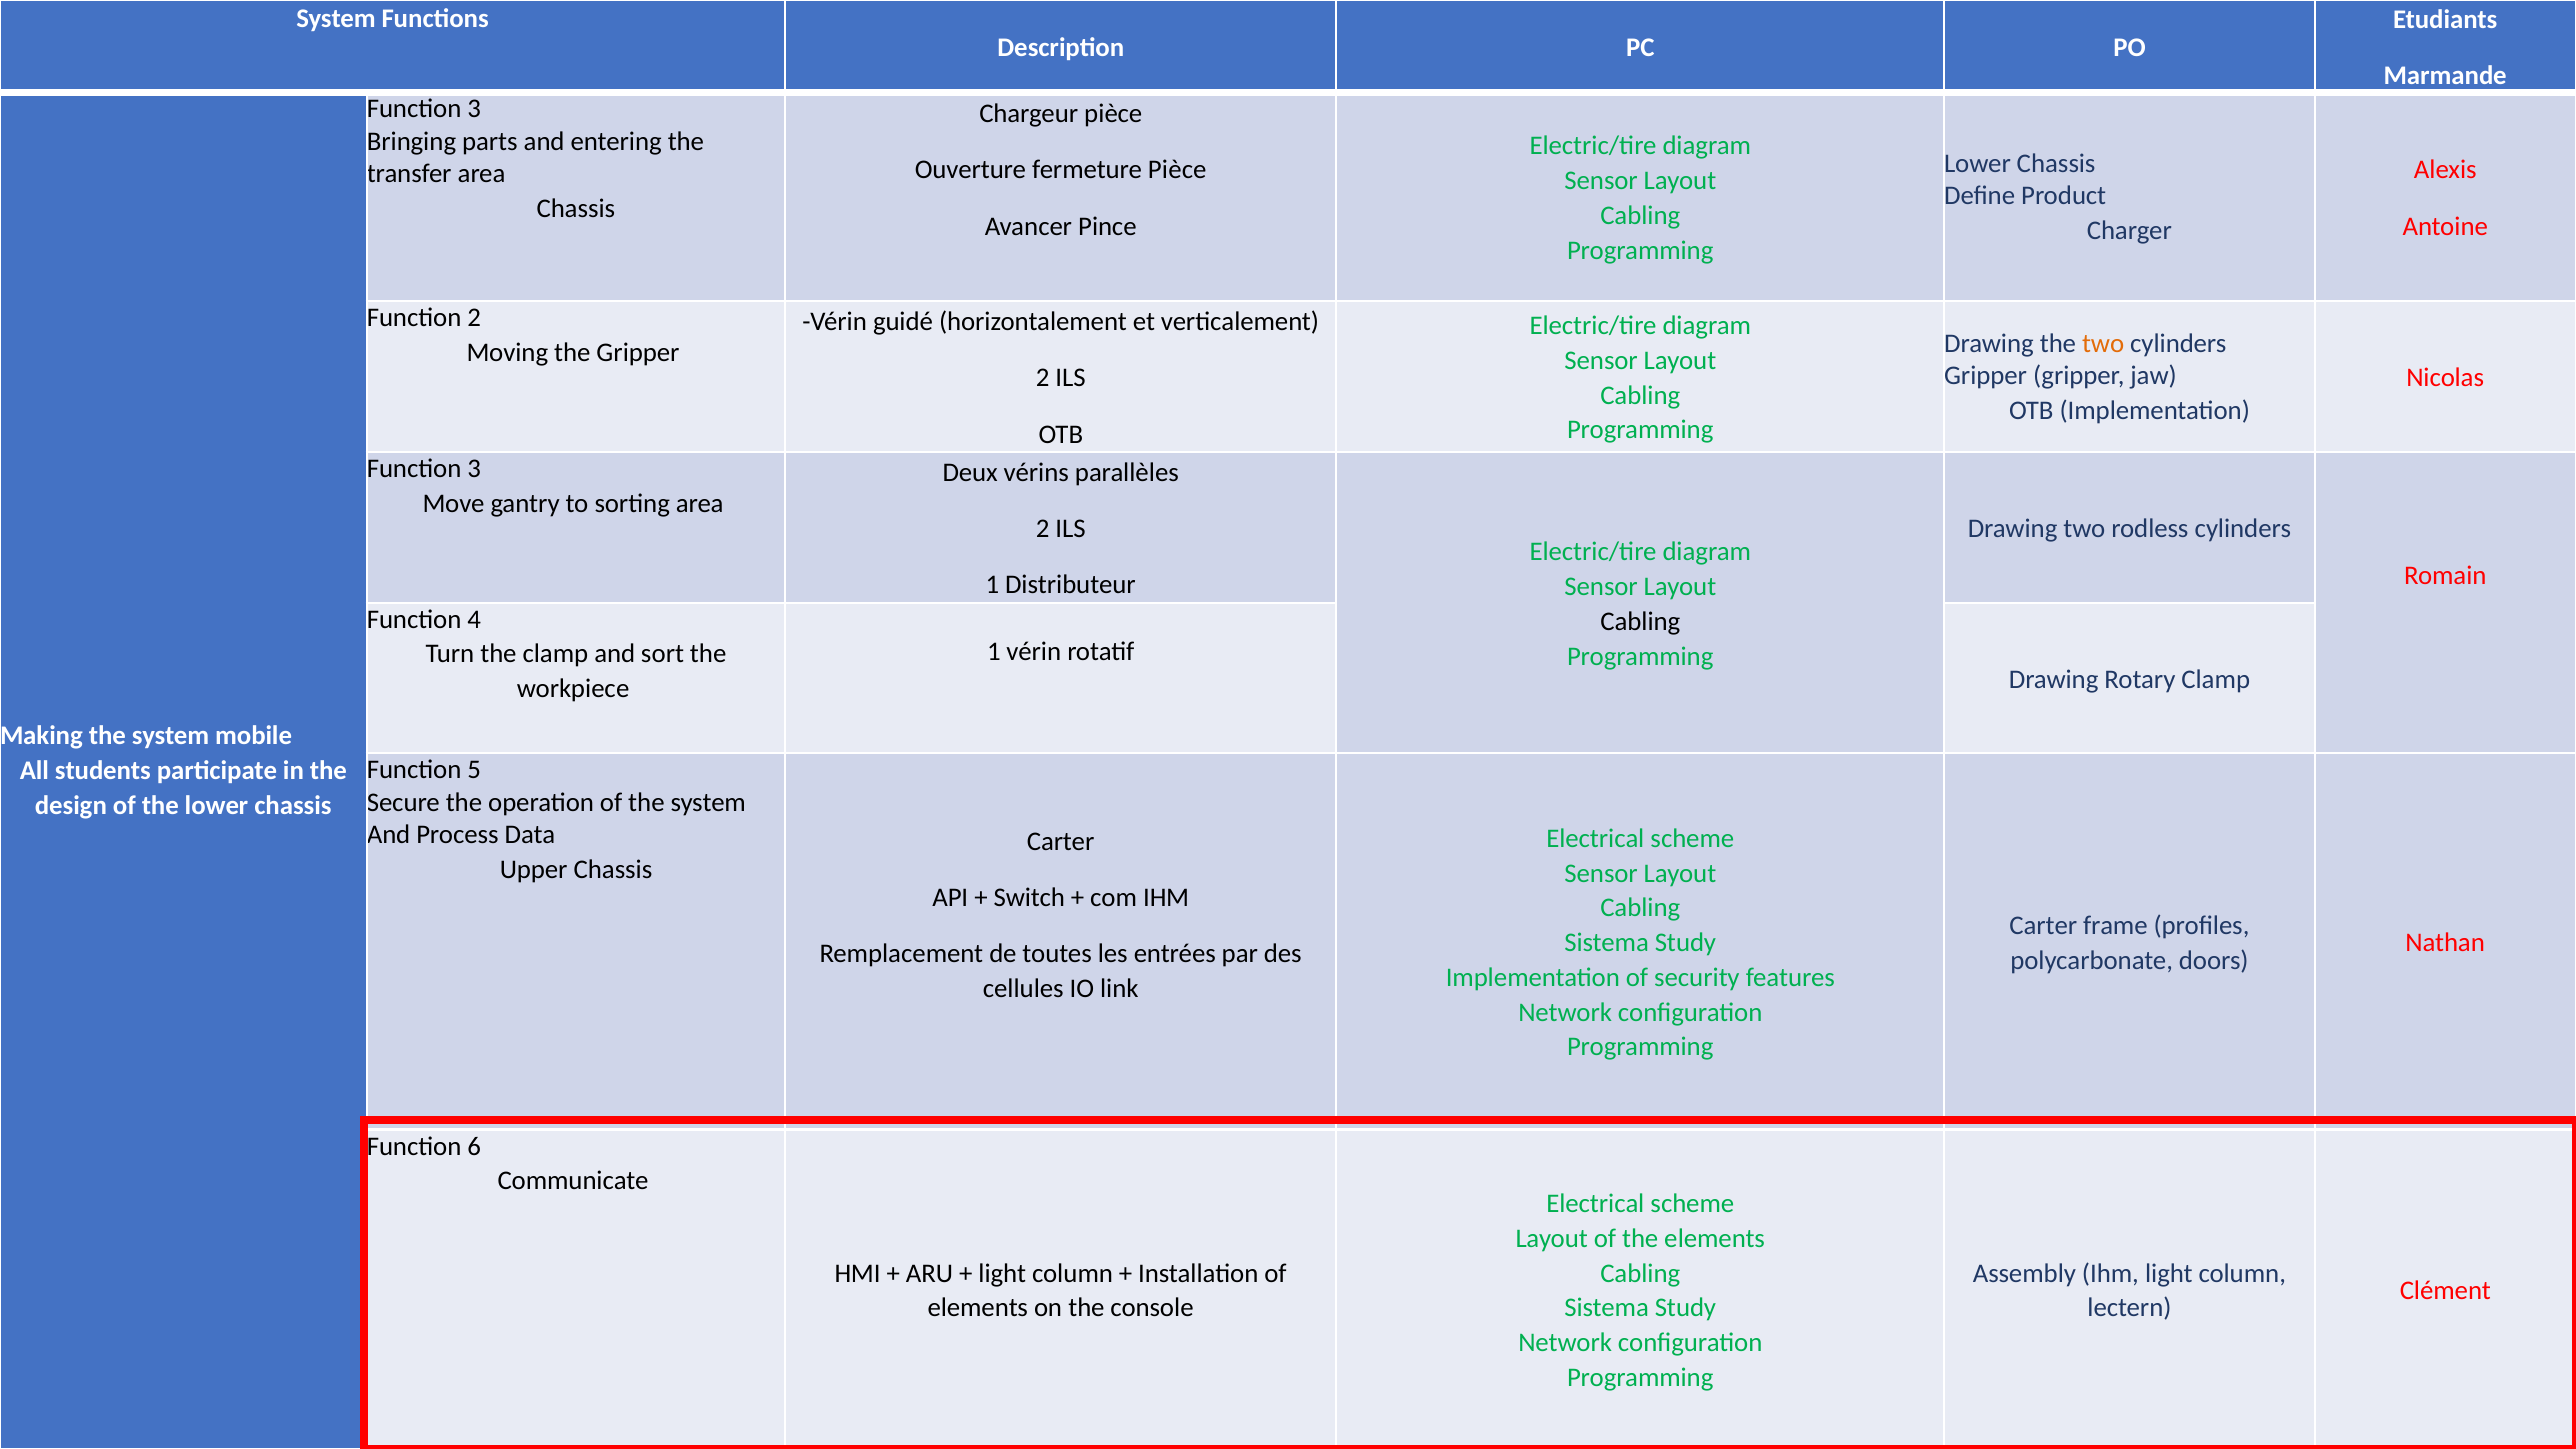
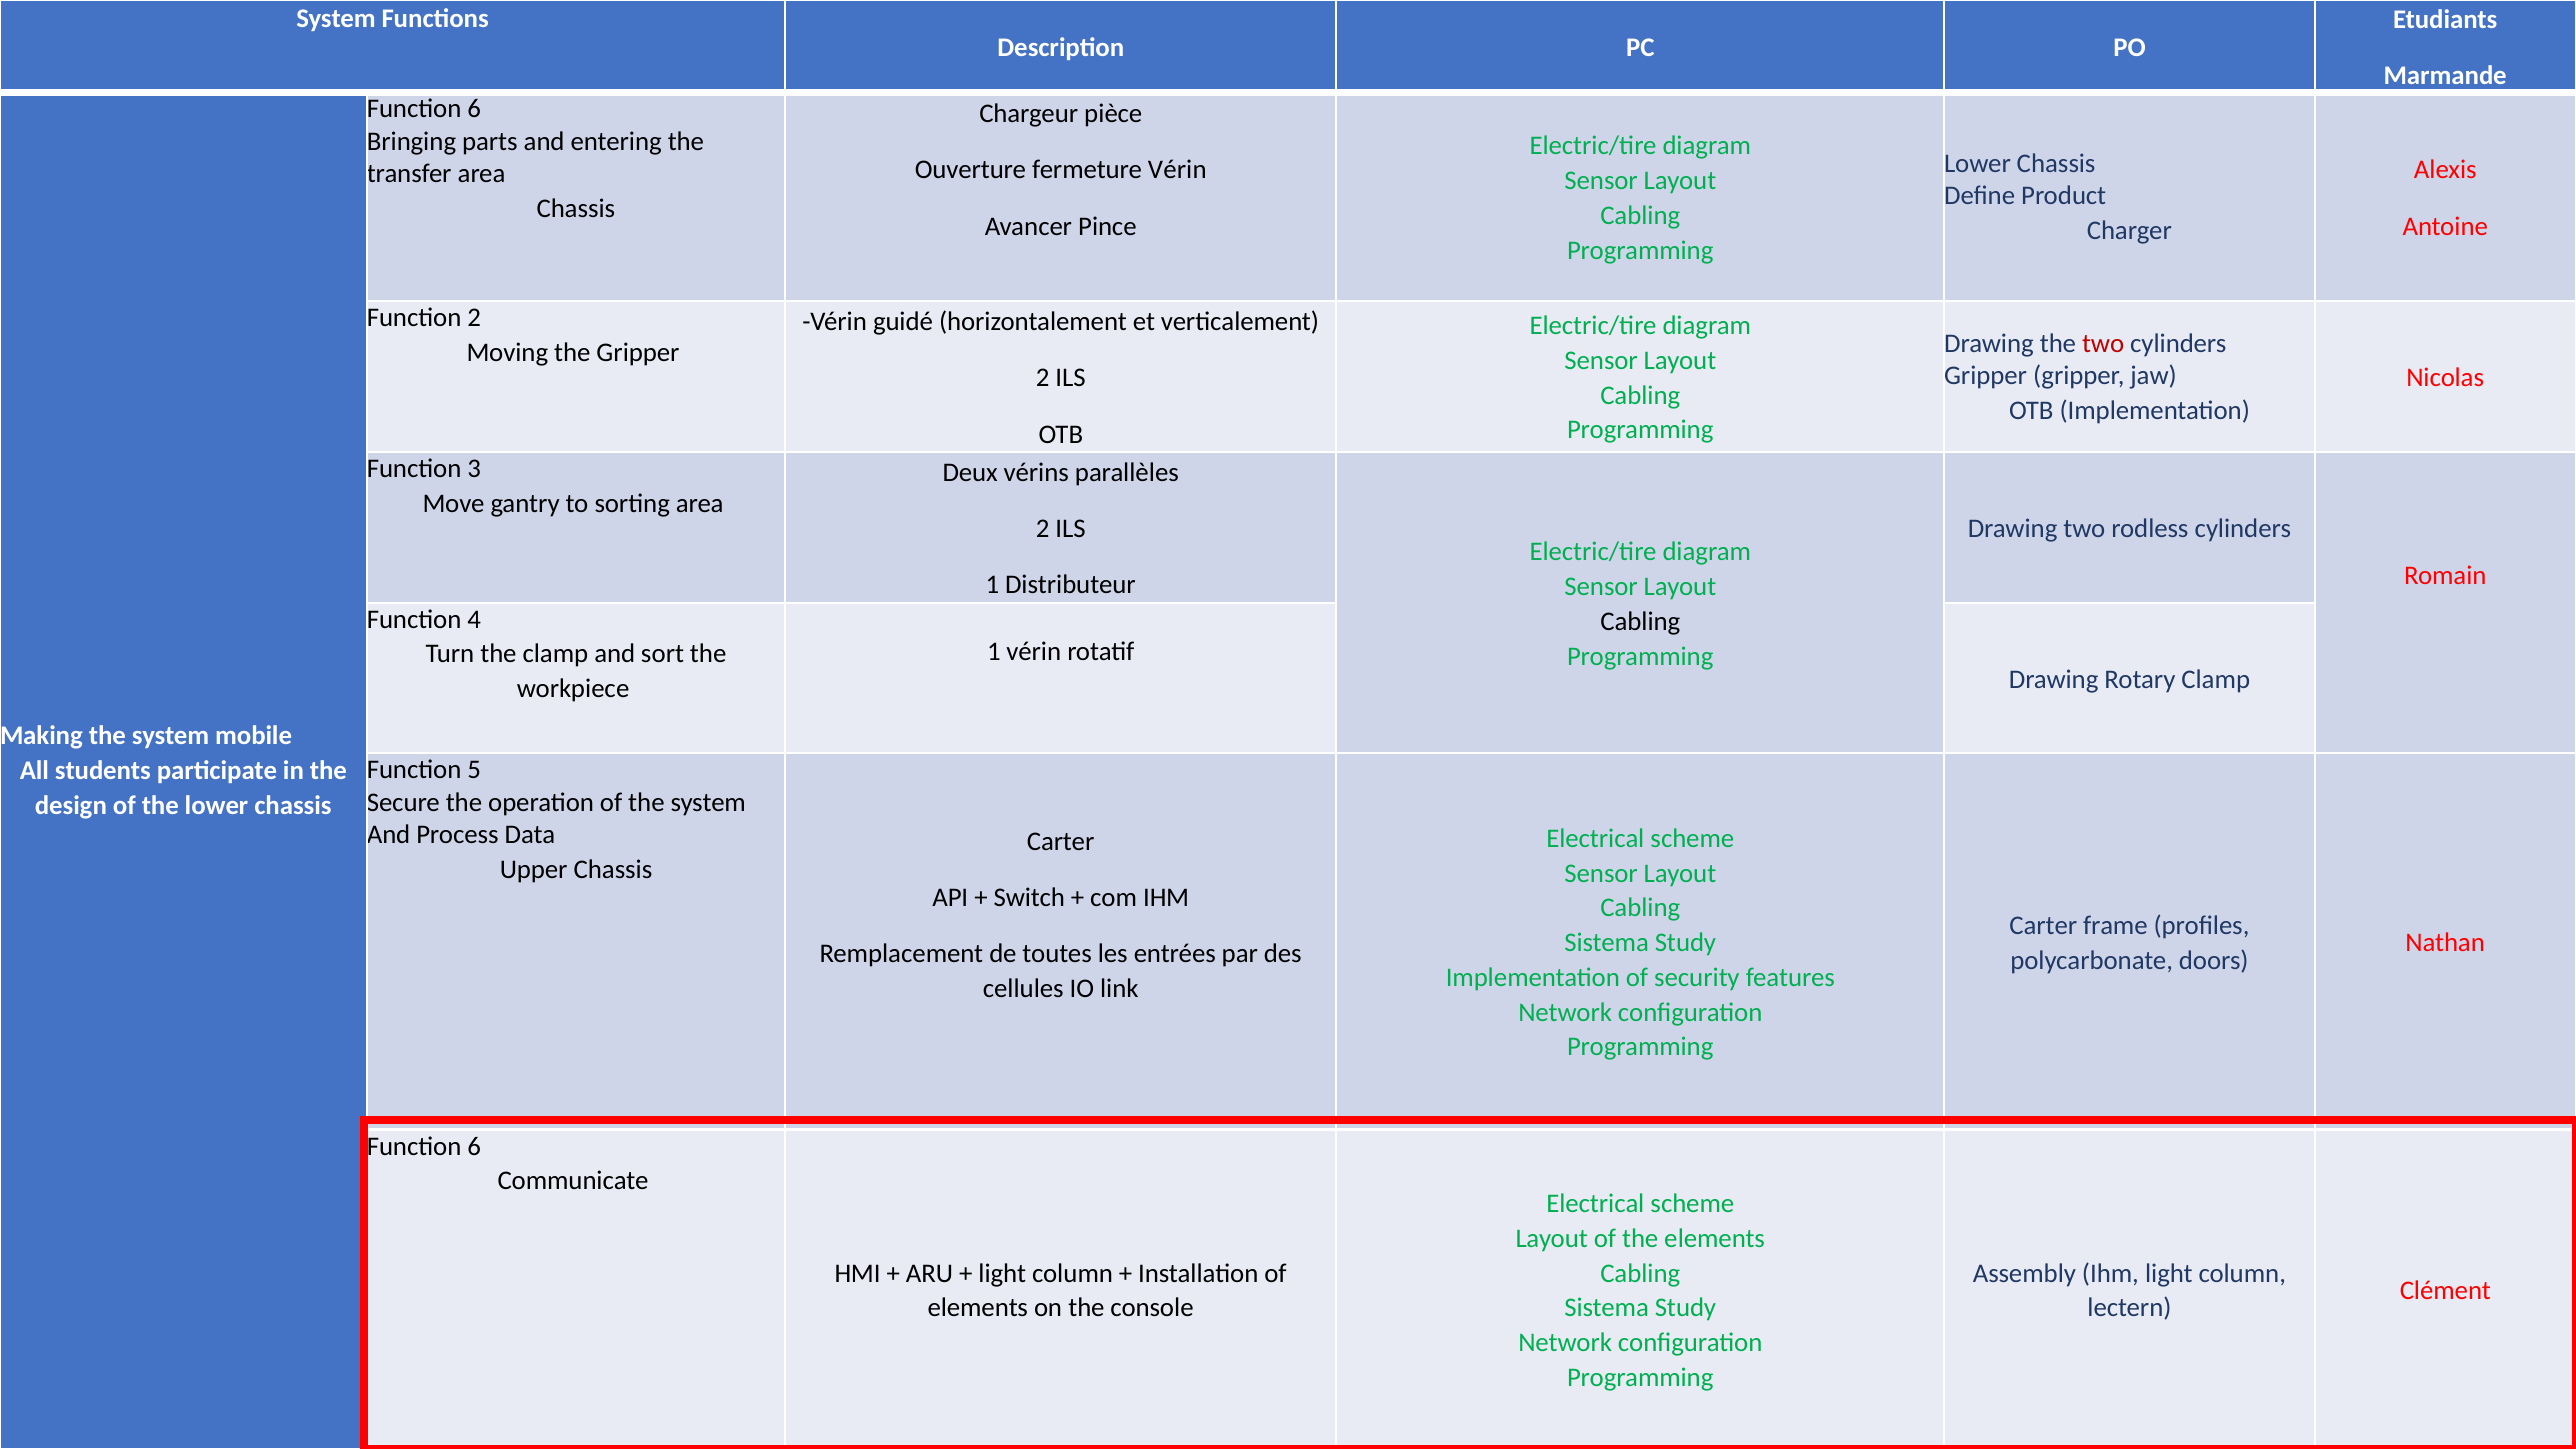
3: 3 -> 6 (474, 109)
fermeture Pièce: Pièce -> Vérin (1177, 170)
two colour: orange -> red (2103, 343)
